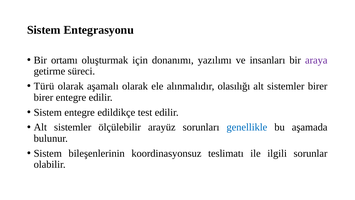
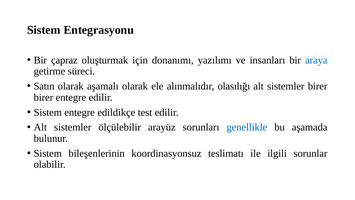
ortamı: ortamı -> çapraz (64, 60)
araya colour: purple -> blue (316, 60)
Türü: Türü -> Satın (44, 86)
